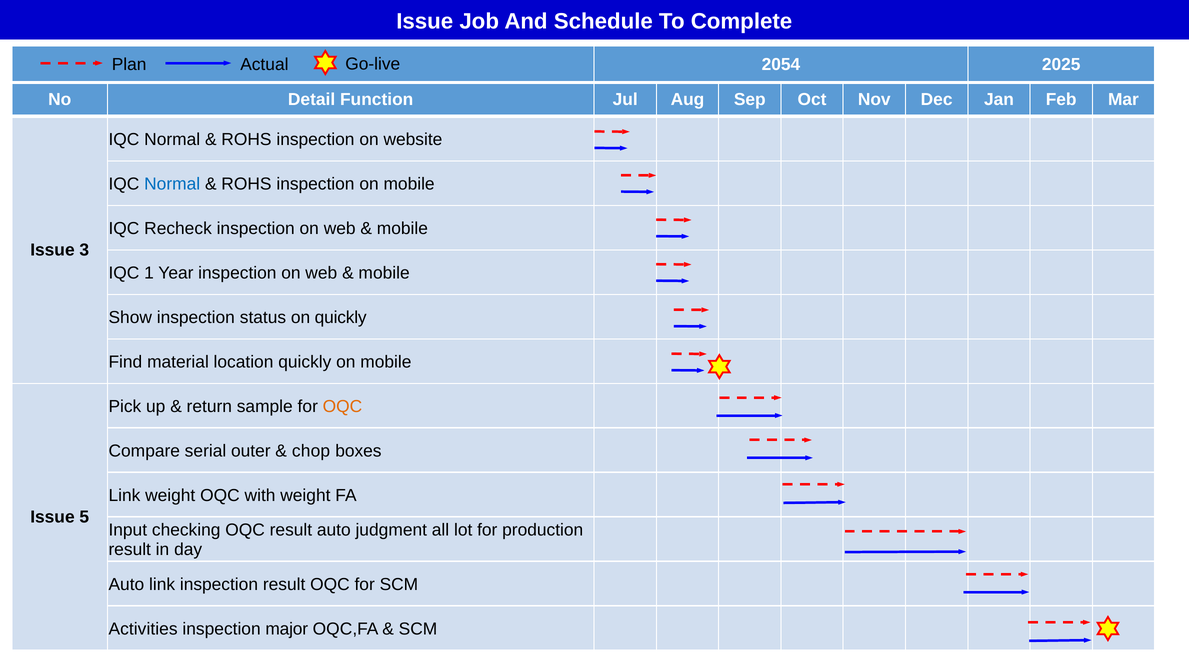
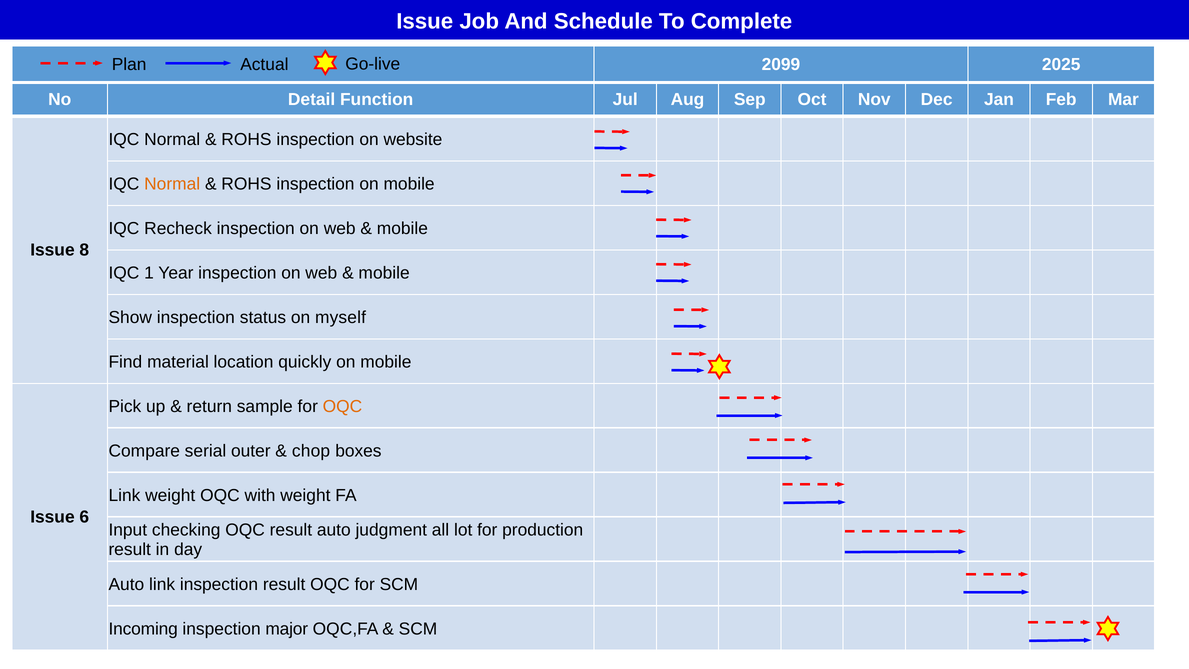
2054: 2054 -> 2099 (781, 65)
Normal colour: blue -> orange (172, 184)
3: 3 -> 8 (84, 250)
on quickly: quickly -> myself (341, 317)
5: 5 -> 6 (84, 517)
Activities: Activities -> Incoming (143, 629)
